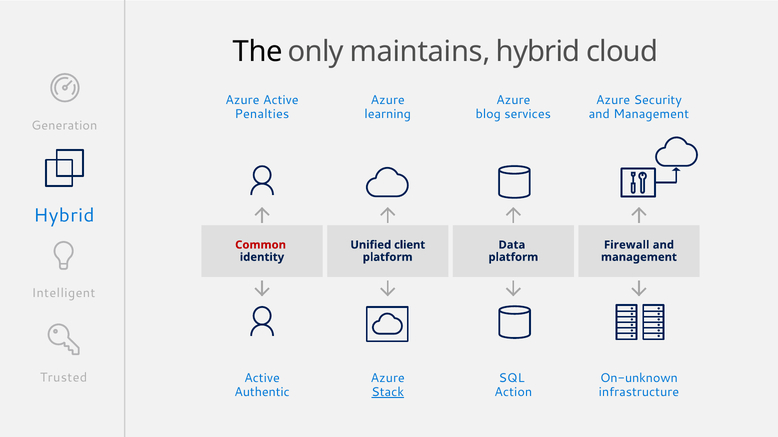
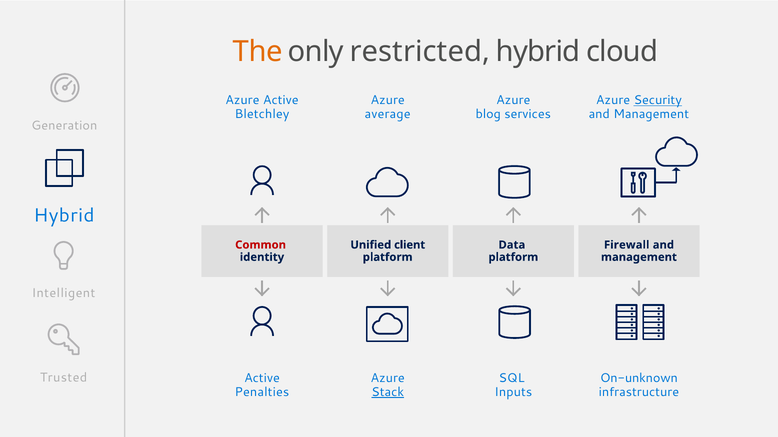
The colour: black -> orange (258, 52)
maintains: maintains -> restricted (420, 52)
Security underline: none -> present (658, 100)
Penalties: Penalties -> Bletchley (262, 114)
learning: learning -> average (388, 114)
Authentic: Authentic -> Penalties (262, 392)
Action: Action -> Inputs (513, 392)
